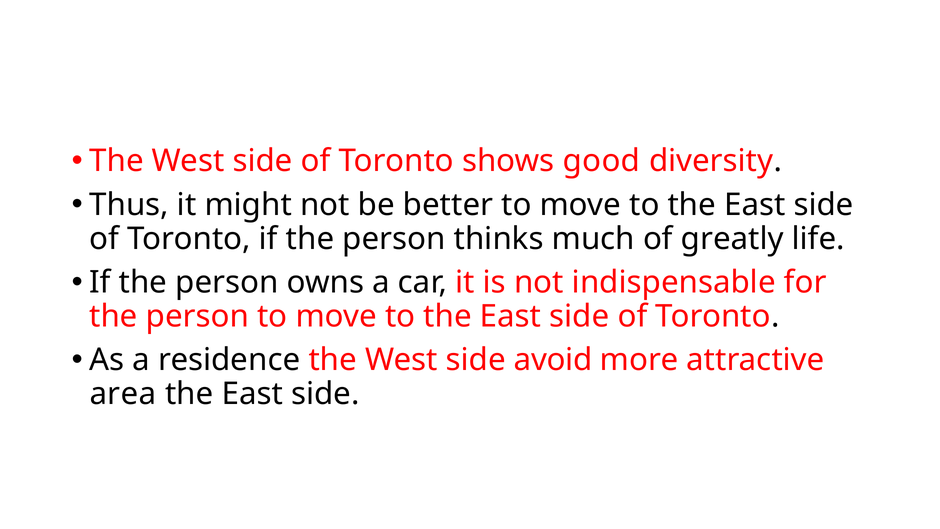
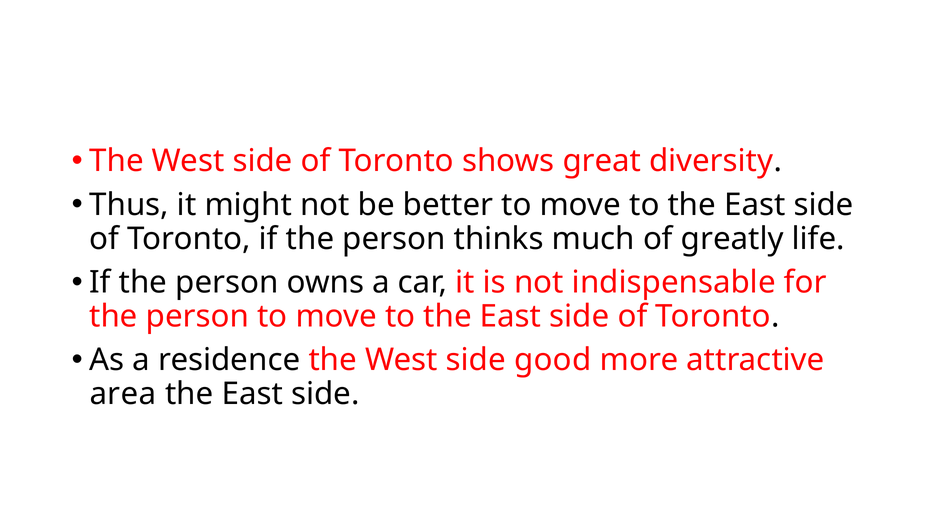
good: good -> great (602, 161)
avoid: avoid -> good (553, 360)
